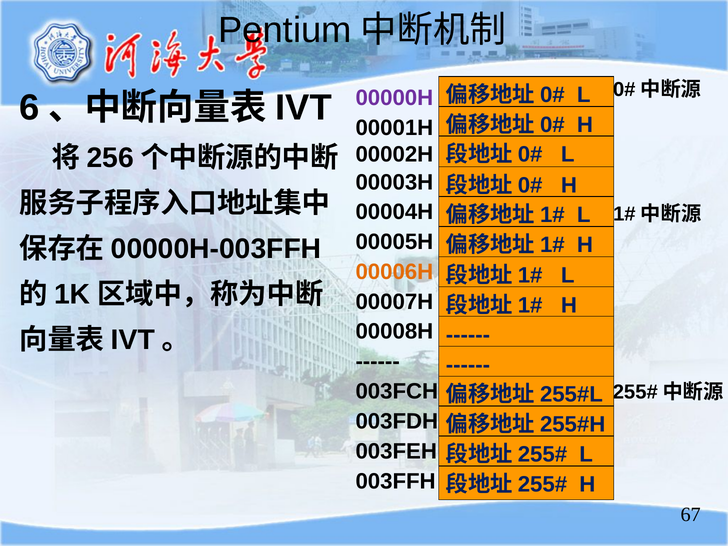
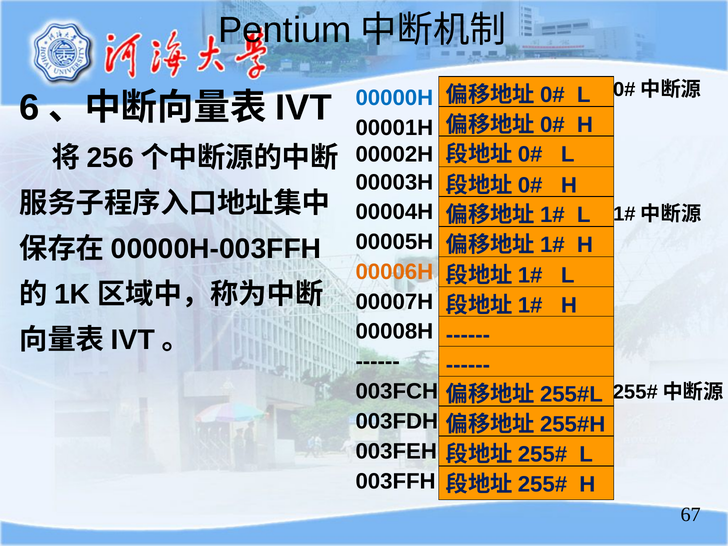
00000H colour: purple -> blue (394, 98)
